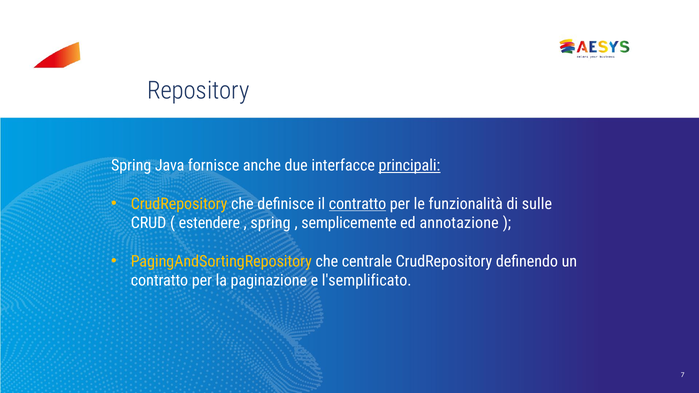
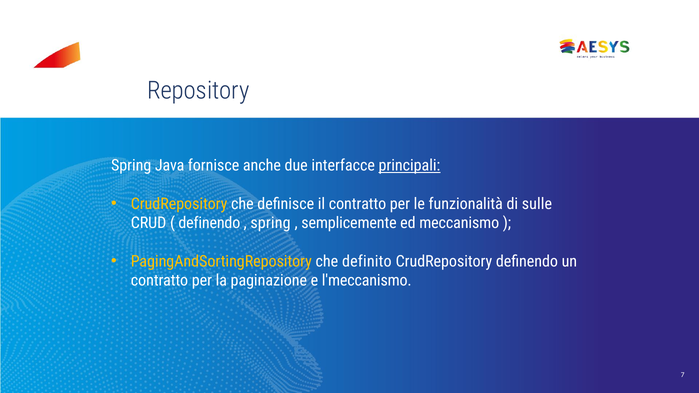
contratto underline: present -> none (358, 204)
estendere: estendere -> definendo (209, 223)
annotazione: annotazione -> meccanismo (459, 223)
centrale: centrale -> definito (367, 262)
l'semplificato: l'semplificato -> l'meccanismo (367, 281)
